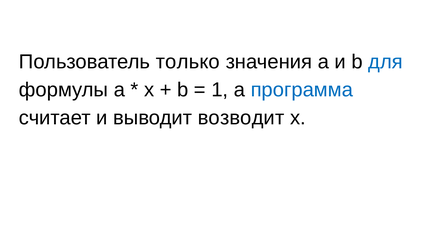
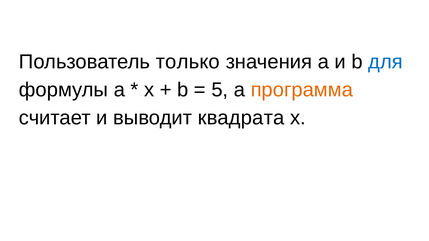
1: 1 -> 5 (220, 90)
программа colour: blue -> orange (302, 90)
возводит: возводит -> квадрата (241, 118)
